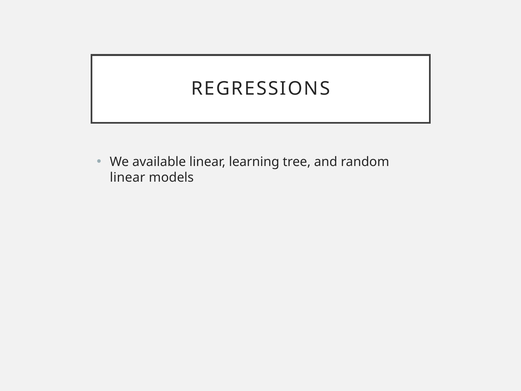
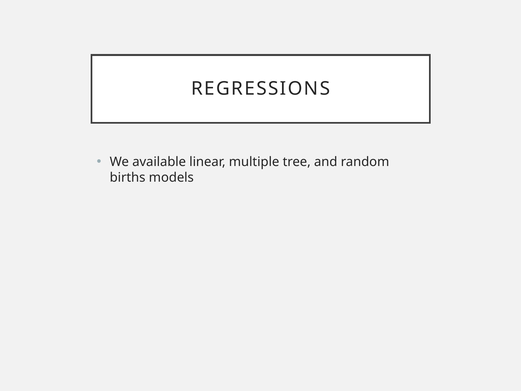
learning: learning -> multiple (254, 162)
linear: linear -> births (128, 177)
